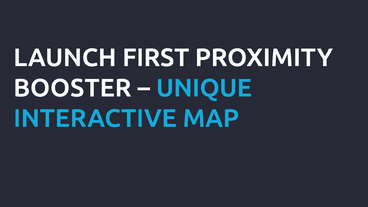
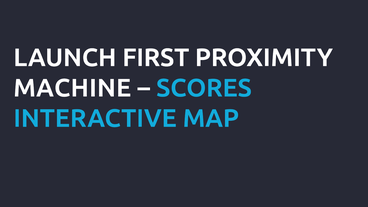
BOOSTER: BOOSTER -> MACHINE (72, 88)
UNIQUE: UNIQUE -> SCORES (204, 88)
